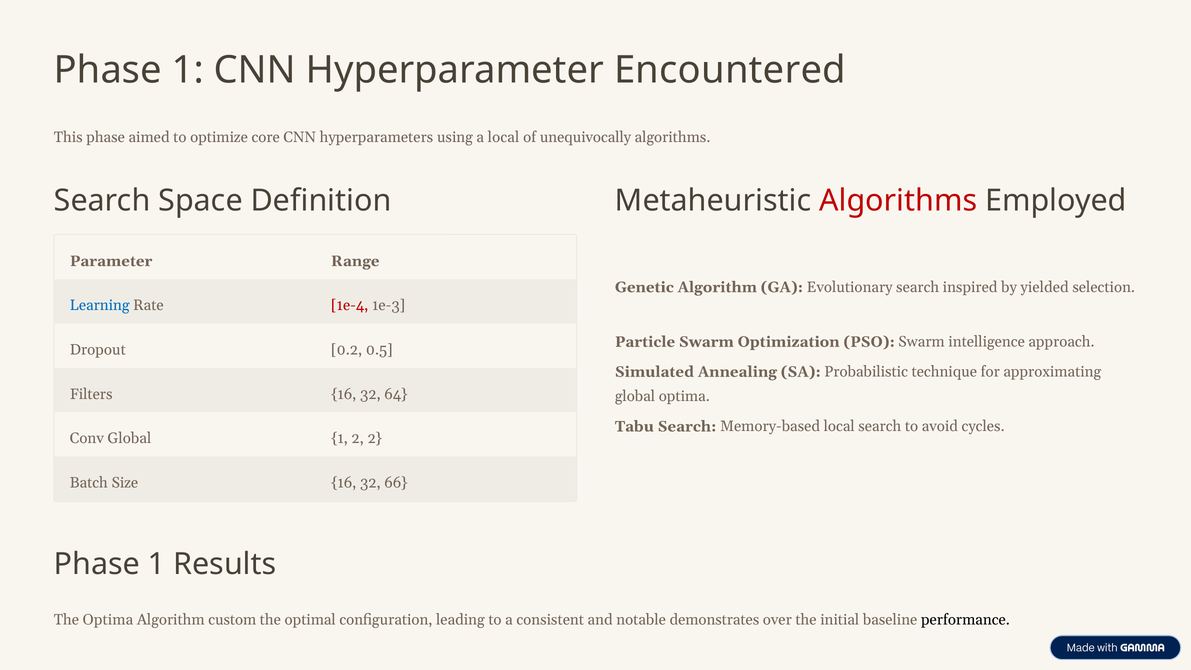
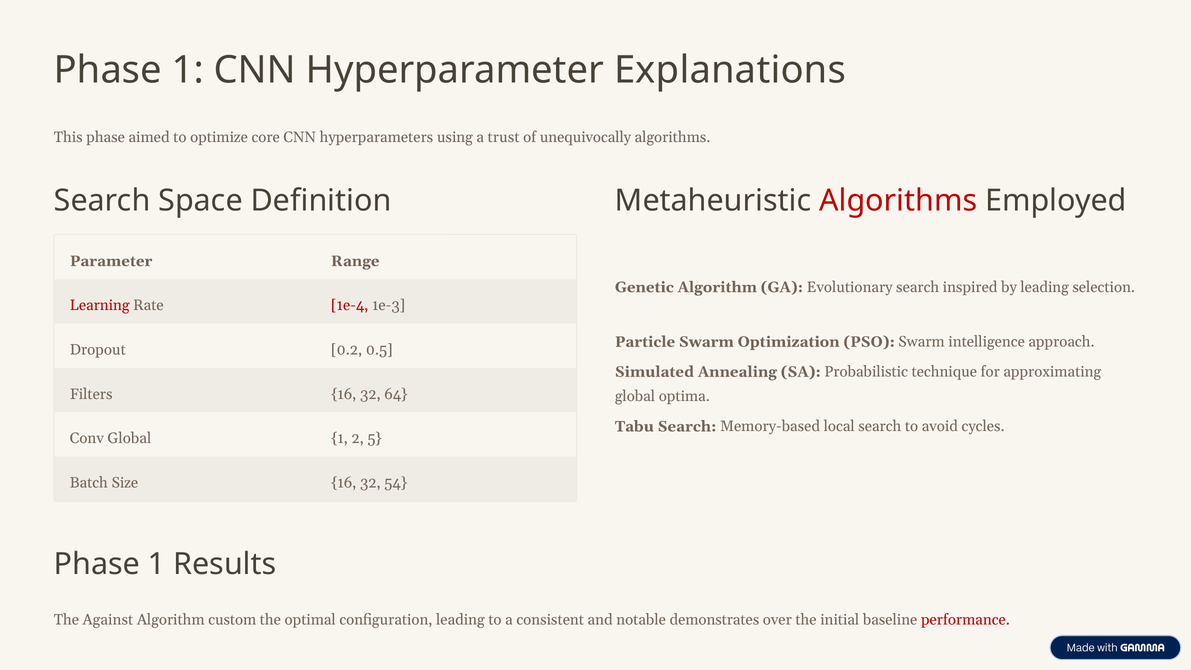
Encountered: Encountered -> Explanations (730, 70)
a local: local -> trust (504, 138)
by yielded: yielded -> leading (1045, 287)
Learning colour: blue -> red (100, 305)
2 2: 2 -> 5 (375, 438)
66: 66 -> 54 (396, 483)
The Optima: Optima -> Against (108, 620)
performance colour: black -> red (965, 620)
